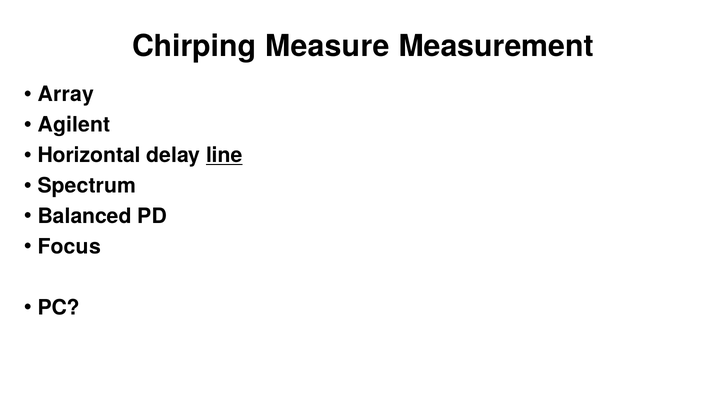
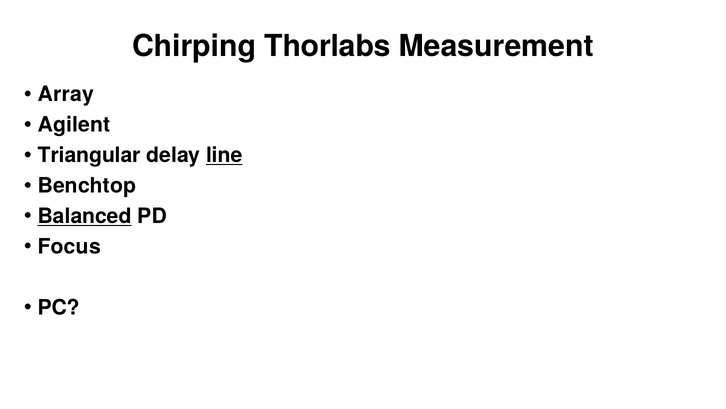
Measure: Measure -> Thorlabs (328, 46)
Horizontal: Horizontal -> Triangular (89, 155)
Spectrum: Spectrum -> Benchtop (87, 186)
Balanced underline: none -> present (85, 216)
